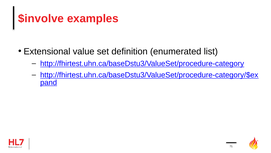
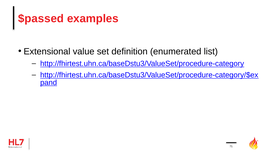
$involve: $involve -> $passed (41, 18)
